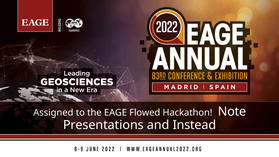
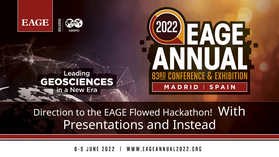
Assigned: Assigned -> Direction (53, 113)
Note: Note -> With (232, 111)
